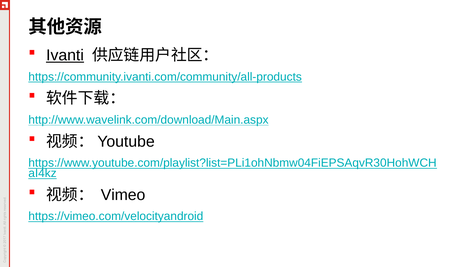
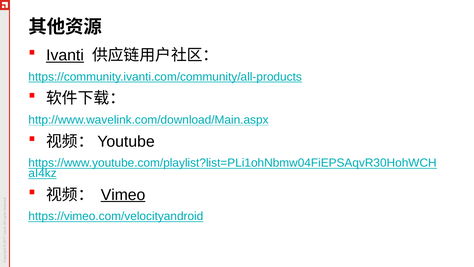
Vimeo underline: none -> present (123, 195)
